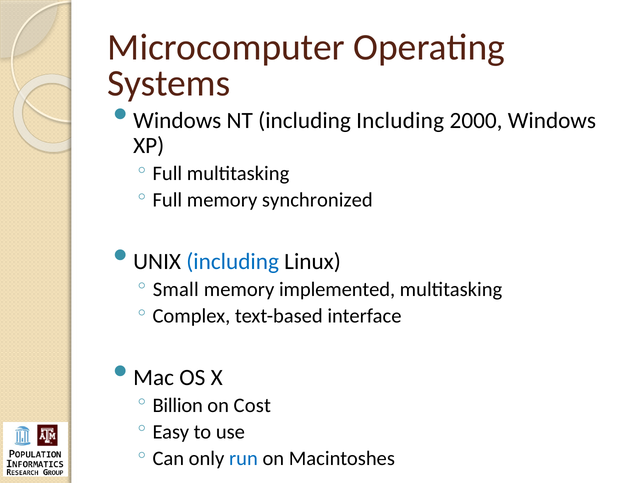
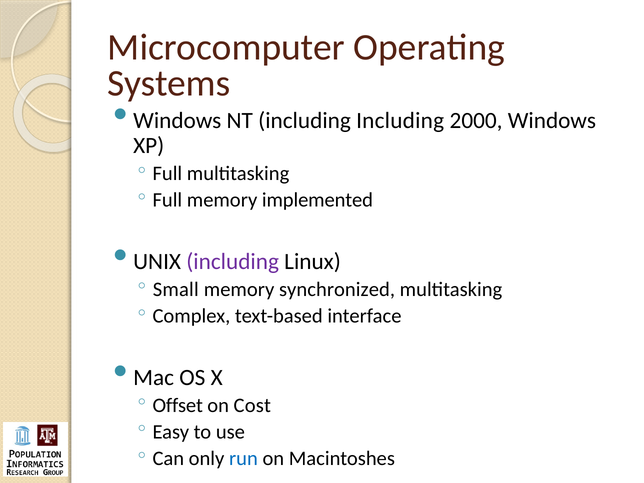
synchronized: synchronized -> implemented (317, 200)
including colour: blue -> purple (233, 262)
implemented: implemented -> synchronized (337, 289)
Billion: Billion -> Offset (178, 405)
